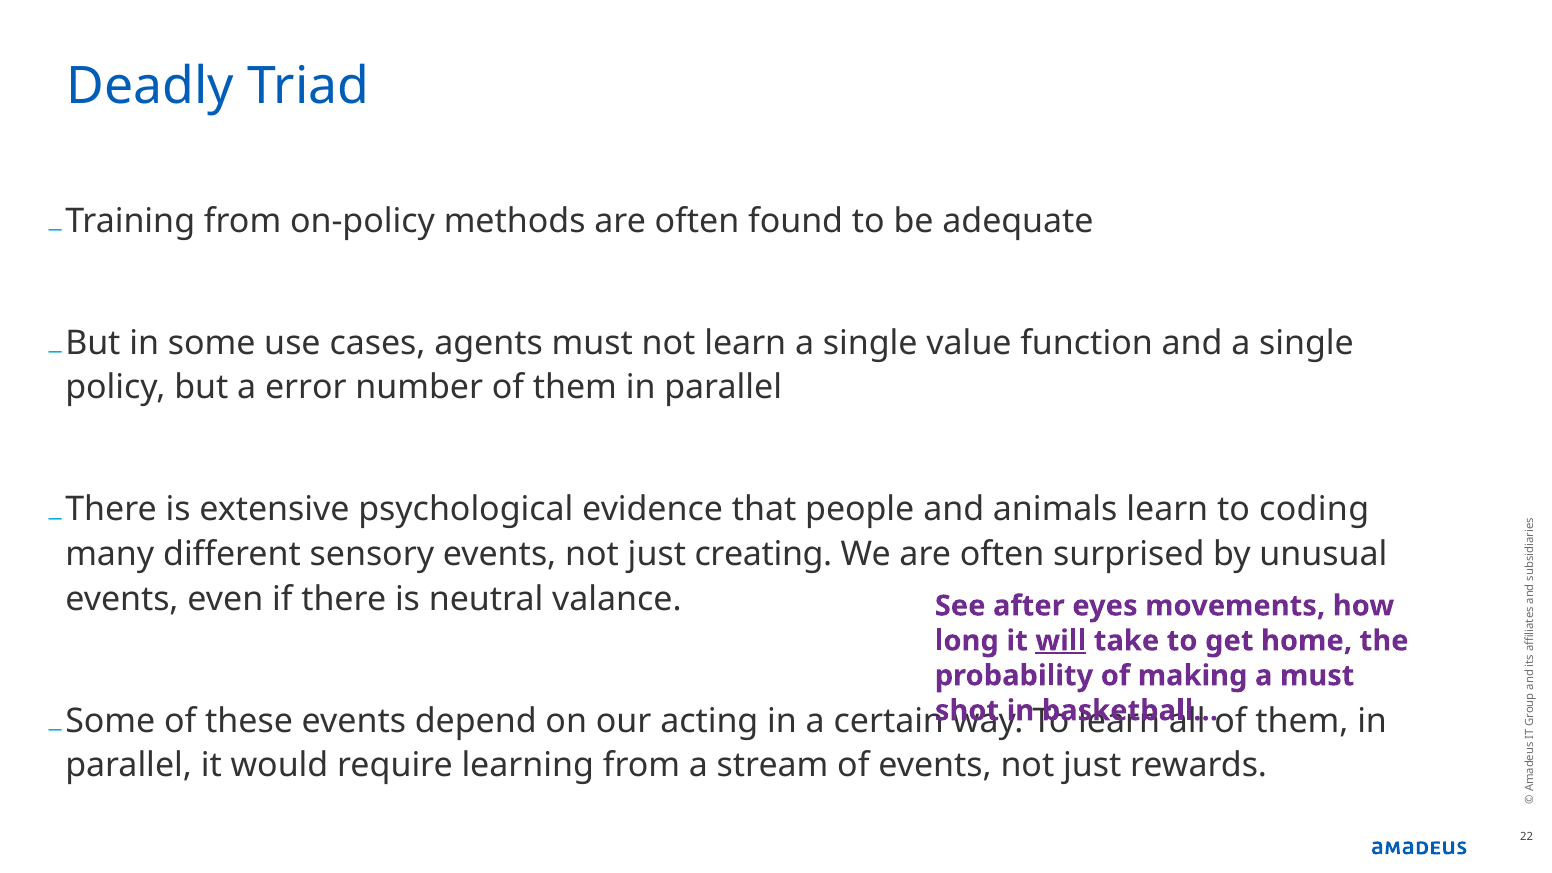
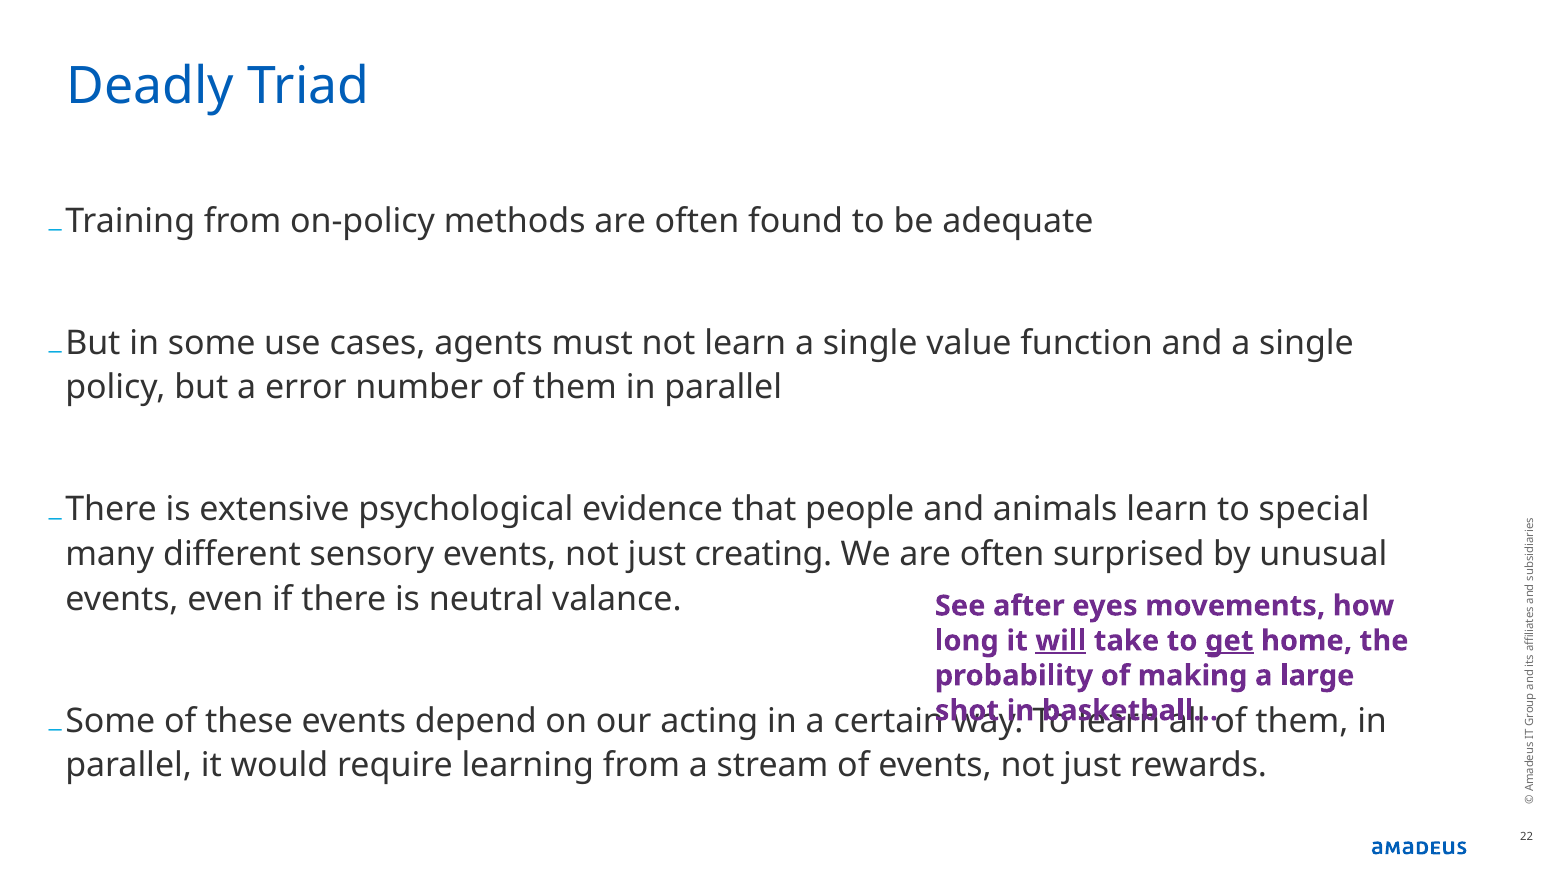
coding: coding -> special (1314, 510)
get underline: none -> present (1229, 641)
a must: must -> large (1317, 676)
